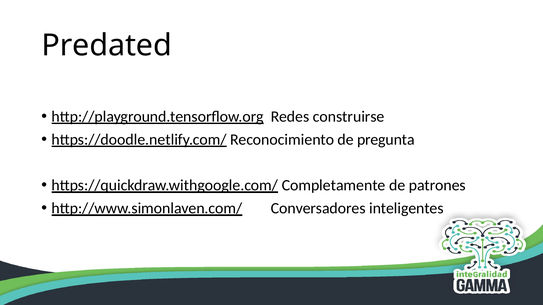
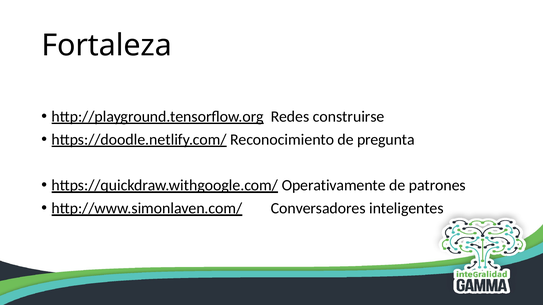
Predated: Predated -> Fortaleza (107, 46)
Completamente: Completamente -> Operativamente (334, 186)
